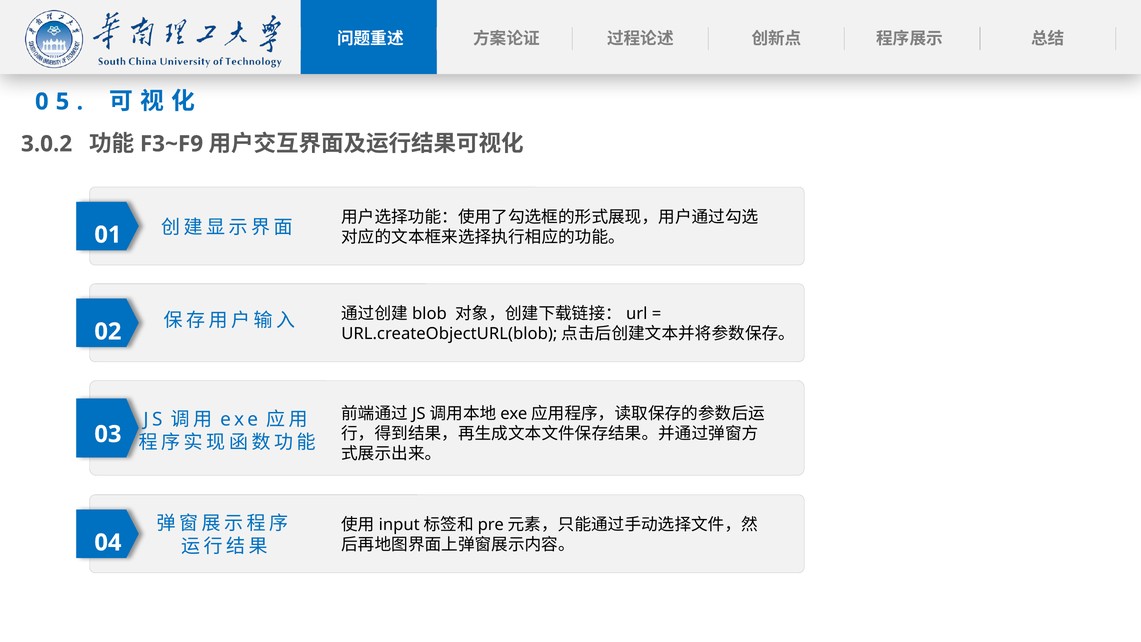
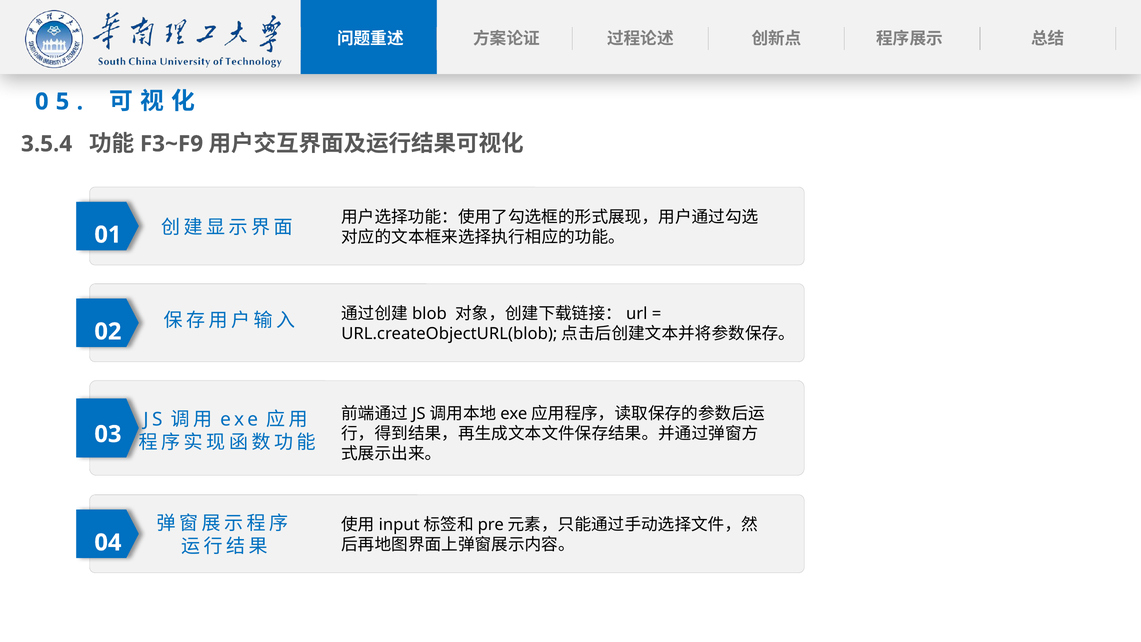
3.0.2: 3.0.2 -> 3.5.4 (47, 144)
